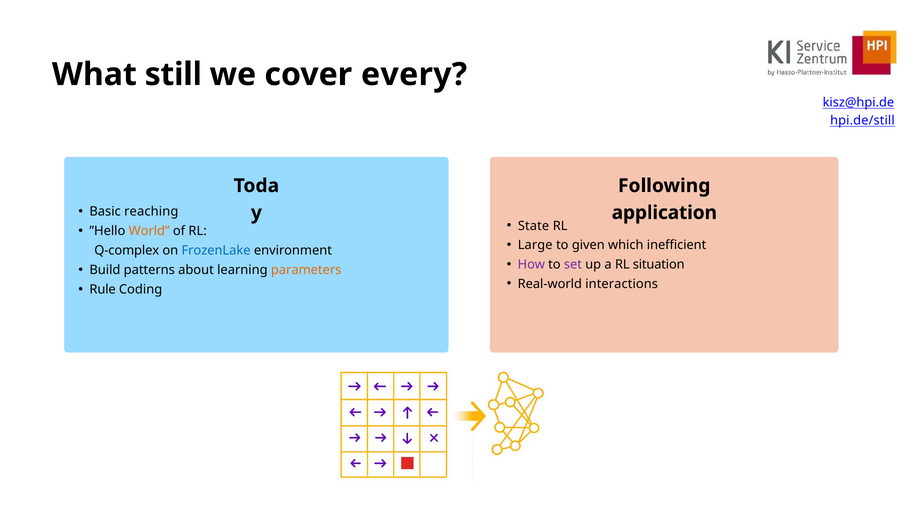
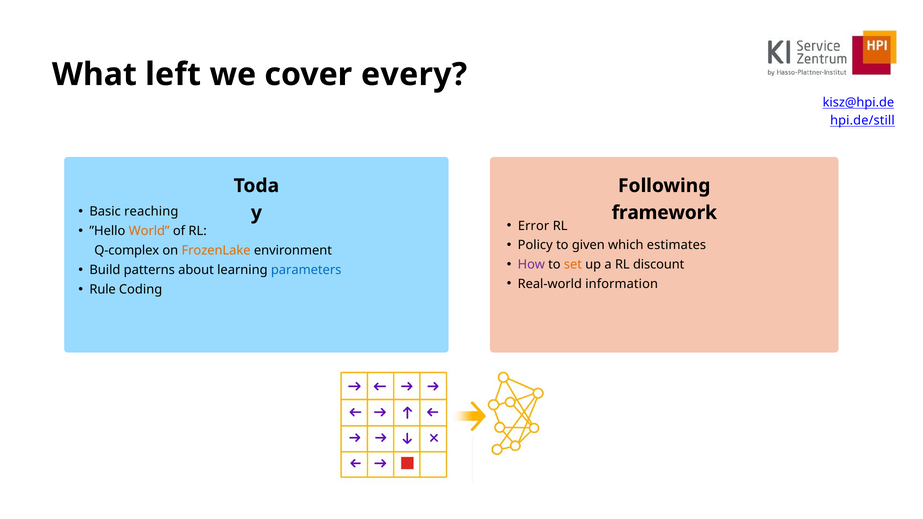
still: still -> left (173, 74)
application: application -> framework (664, 213)
State: State -> Error (534, 226)
Large: Large -> Policy (535, 245)
inefficient: inefficient -> estimates (676, 245)
FrozenLake colour: blue -> orange (216, 251)
set colour: purple -> orange (573, 265)
situation: situation -> discount (659, 265)
parameters colour: orange -> blue (306, 270)
interactions: interactions -> information (622, 284)
